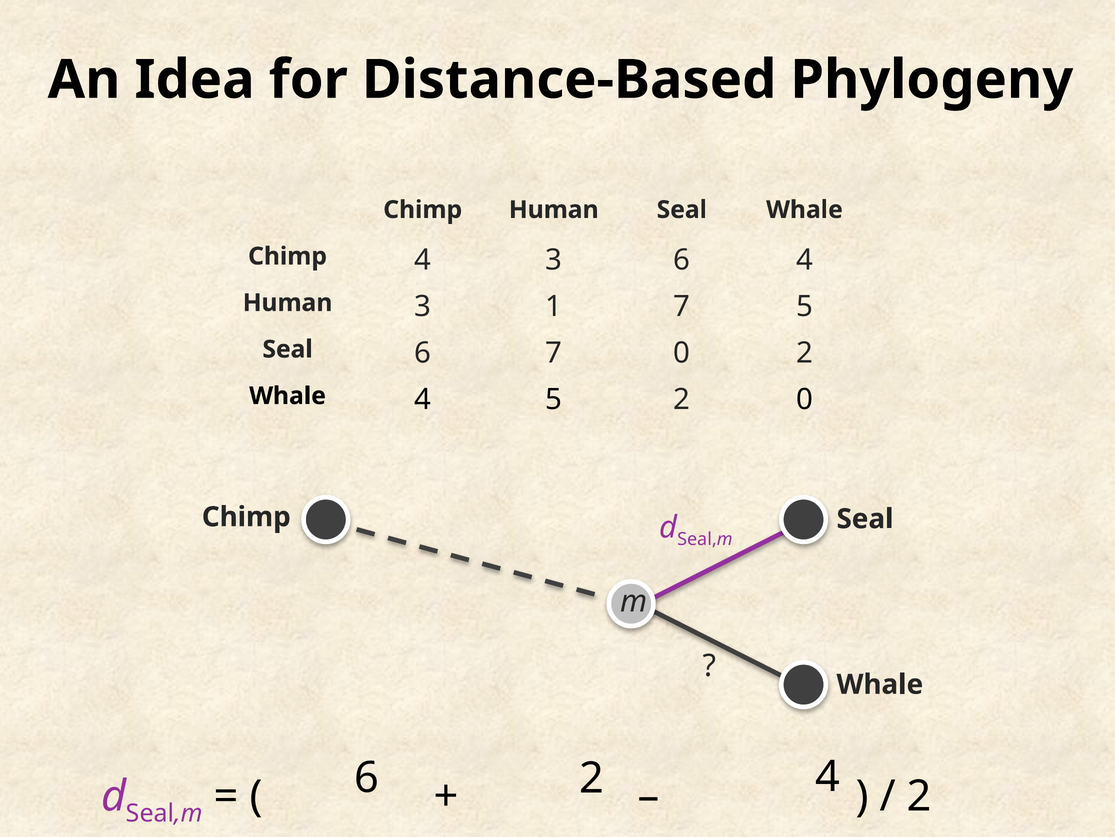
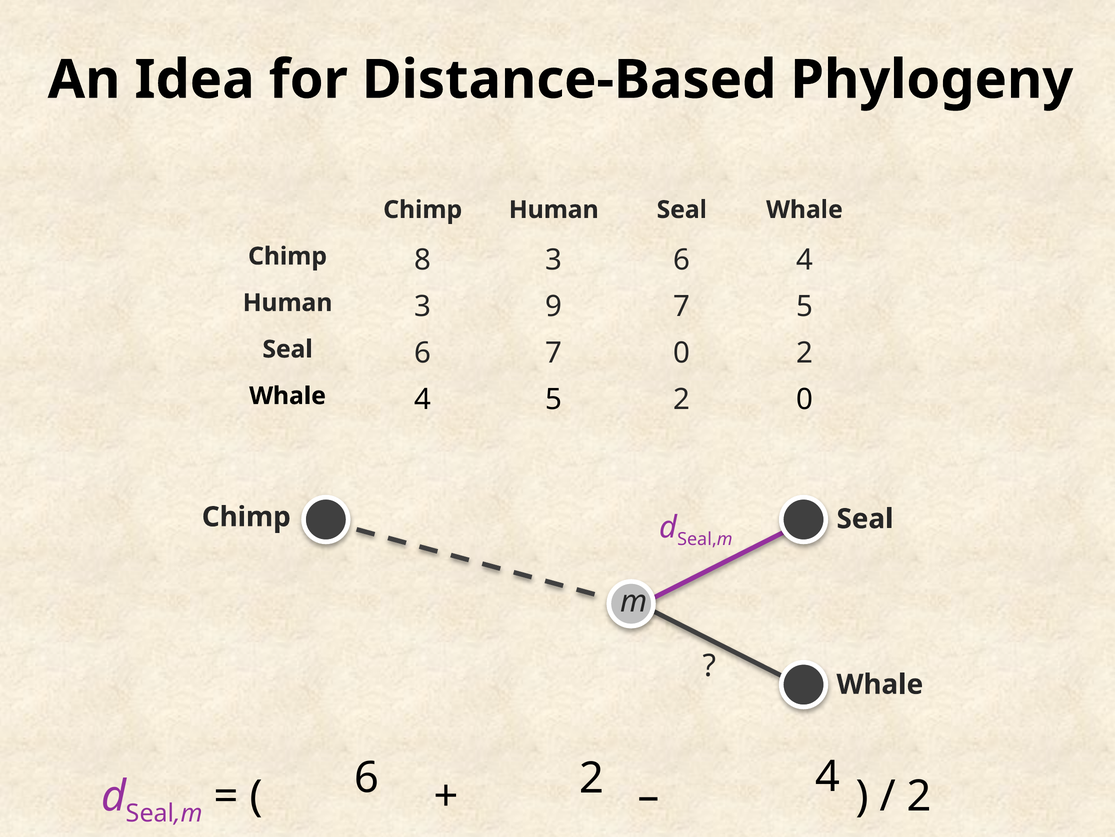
Chimp 4: 4 -> 8 (423, 260)
1: 1 -> 9 (554, 306)
